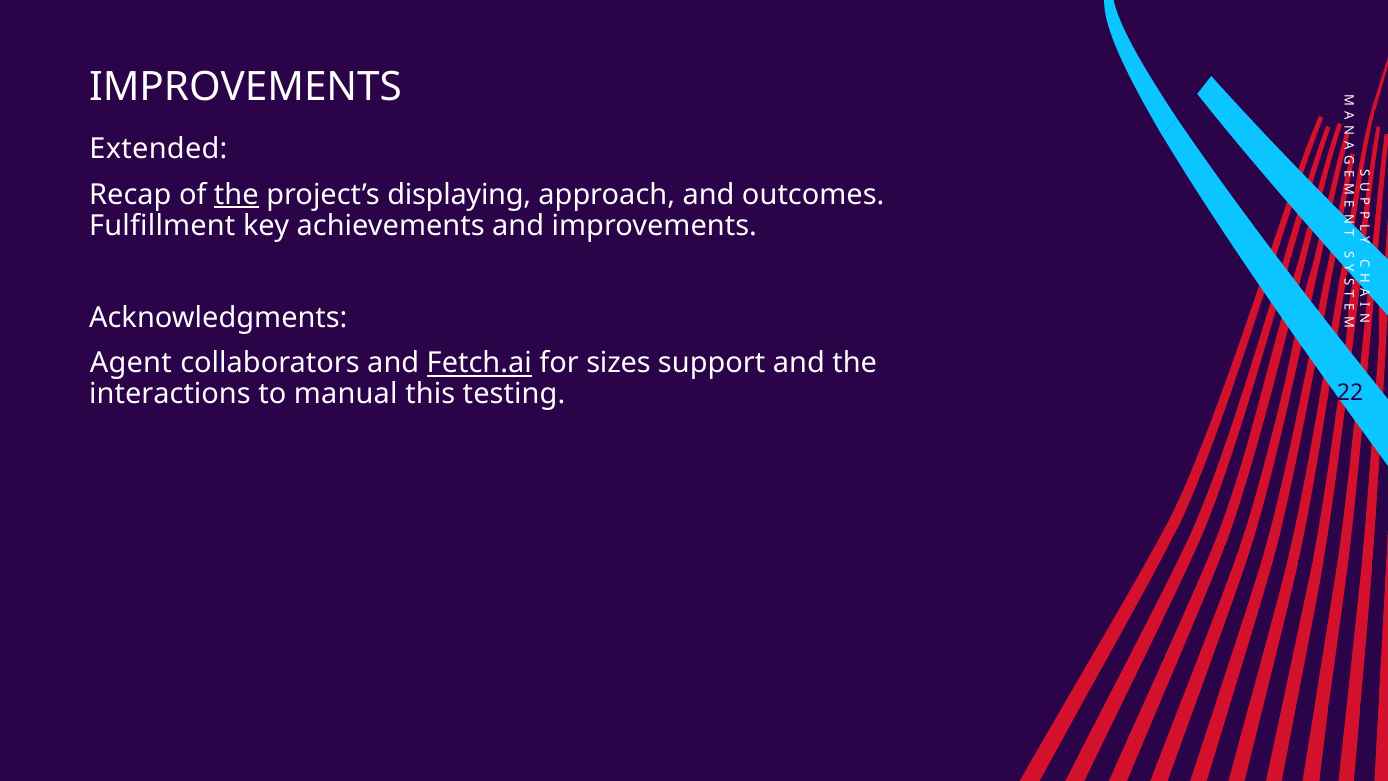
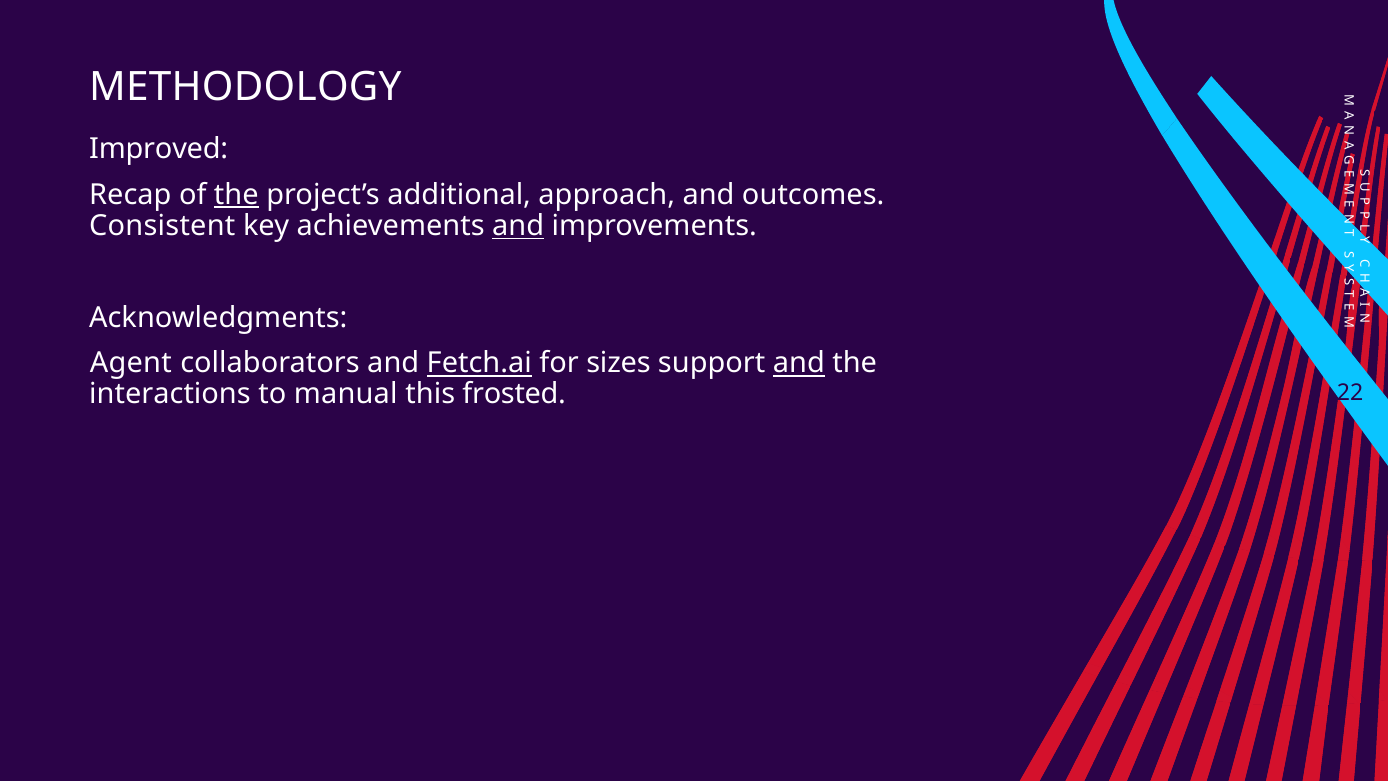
IMPROVEMENTS: IMPROVEMENTS -> METHODOLOGY (245, 87)
Extended: Extended -> Improved (159, 149)
displaying: displaying -> additional (459, 195)
Fulfillment: Fulfillment -> Consistent (162, 226)
and underline: none -> present (518, 226)
and underline: none -> present (799, 363)
testing: testing -> frosted (514, 394)
